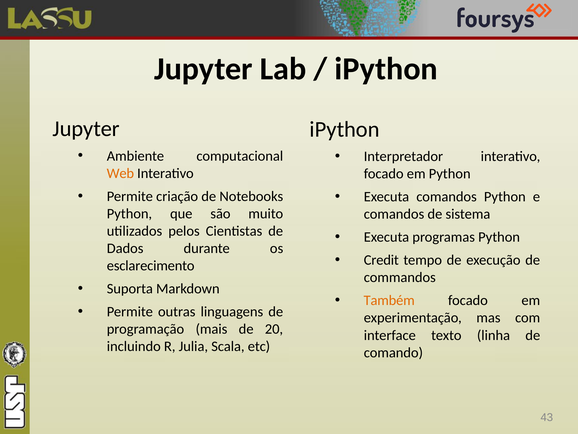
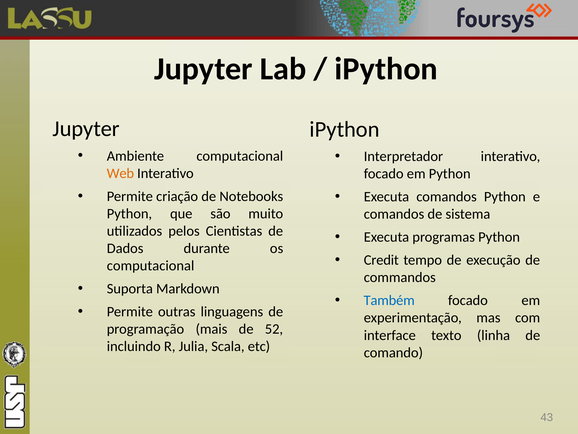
esclarecimento: esclarecimento -> computacional (151, 265)
Também colour: orange -> blue (389, 300)
20: 20 -> 52 (274, 329)
